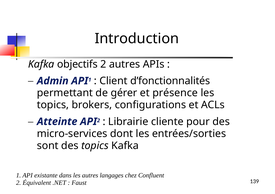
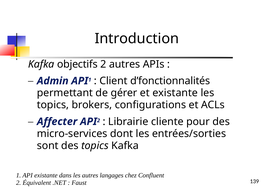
et présence: présence -> existante (175, 93)
Atteinte: Atteinte -> Affecter (57, 122)
